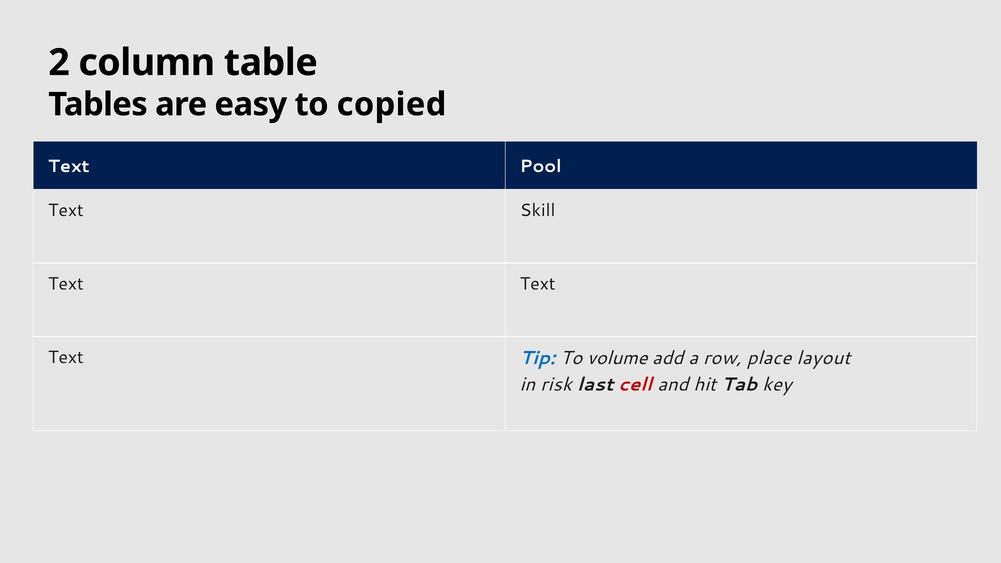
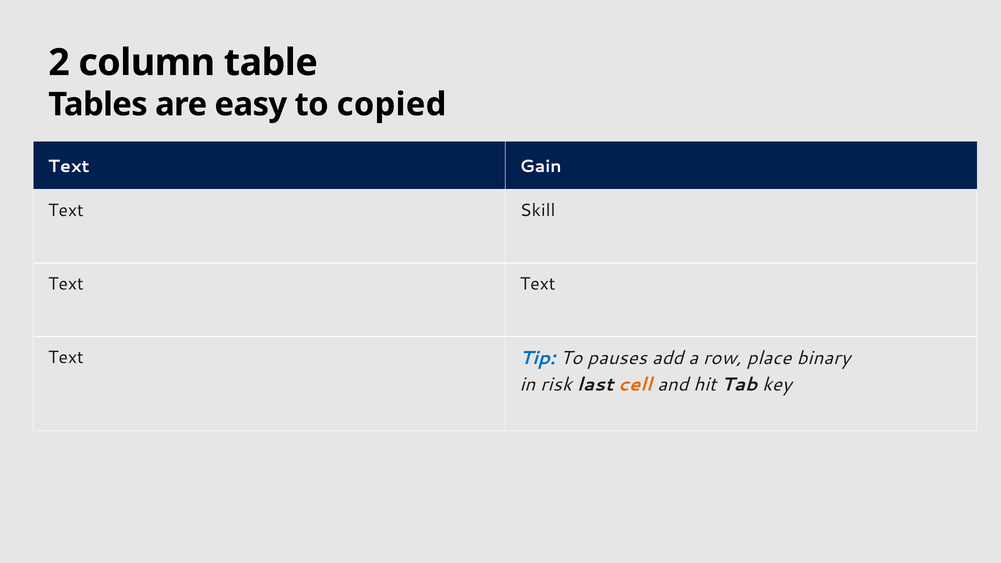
Pool: Pool -> Gain (541, 166)
volume: volume -> pauses (617, 358)
layout: layout -> binary (824, 358)
cell colour: red -> orange (635, 385)
